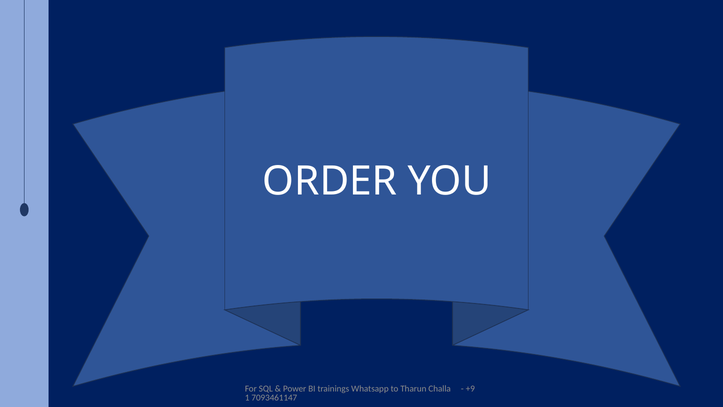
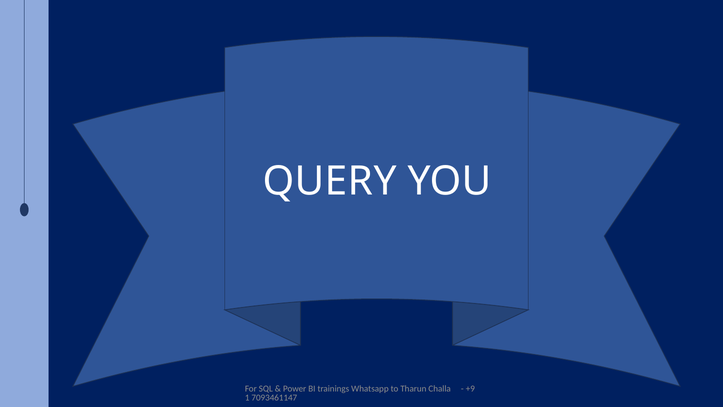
ORDER: ORDER -> QUERY (330, 181)
